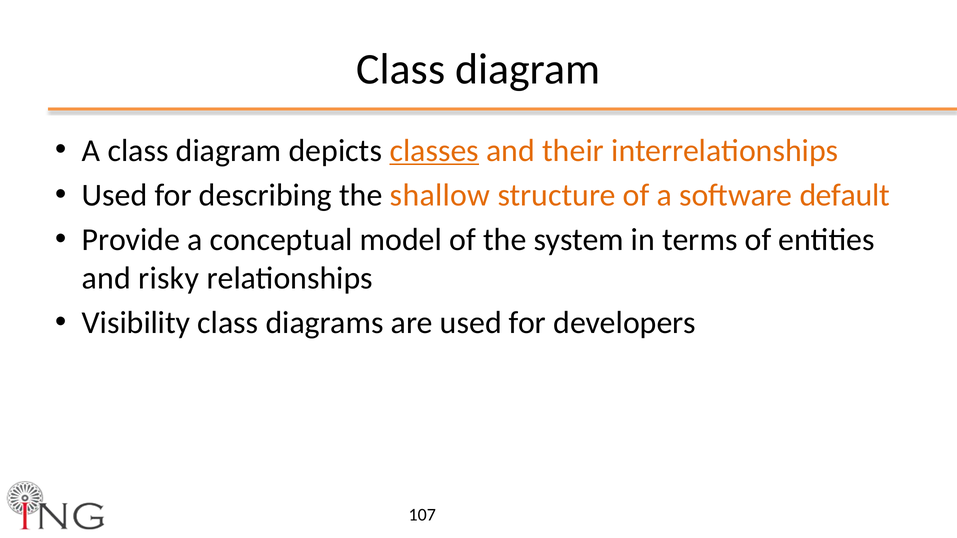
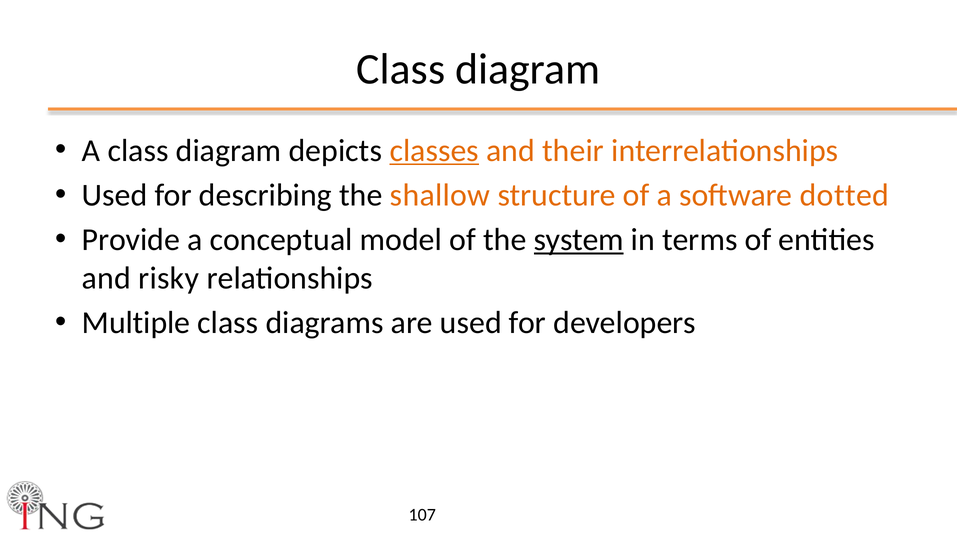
default: default -> dotted (844, 195)
system underline: none -> present (579, 240)
Visibility: Visibility -> Multiple (136, 323)
